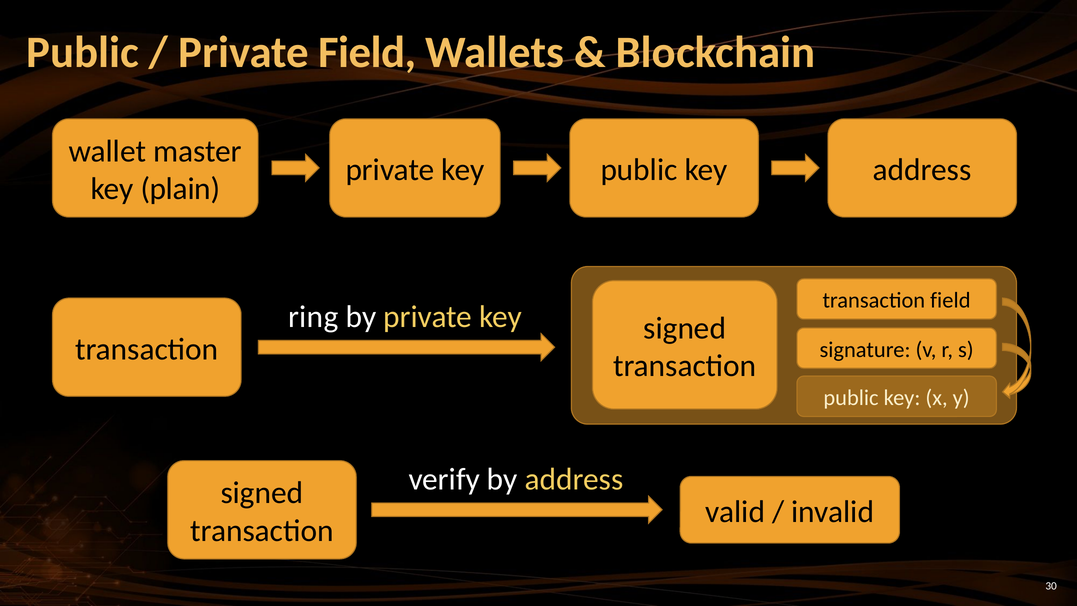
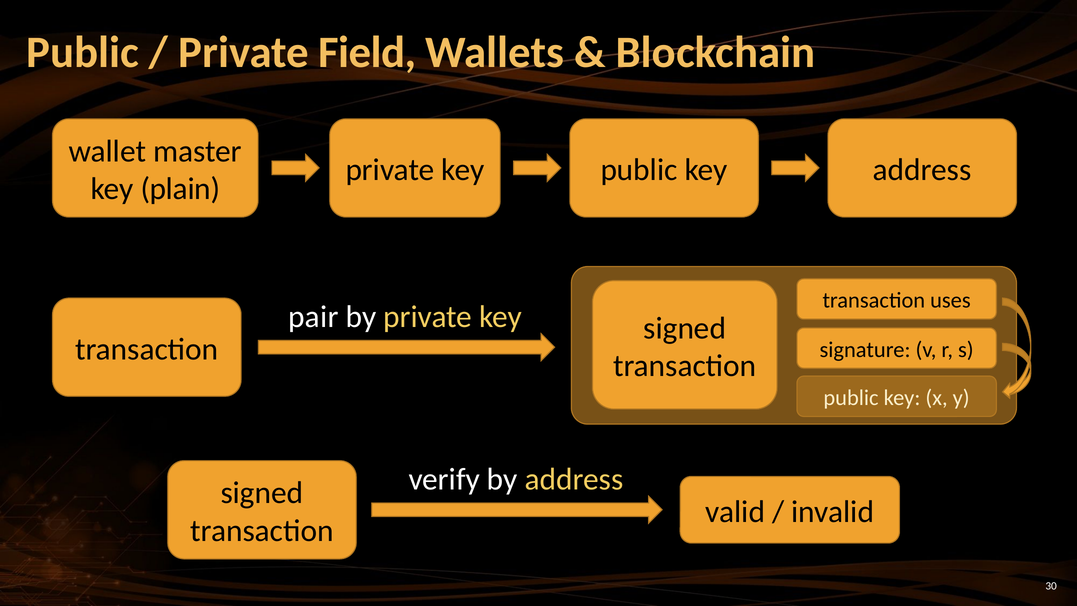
transaction field: field -> uses (950, 301)
ring: ring -> pair (313, 317)
